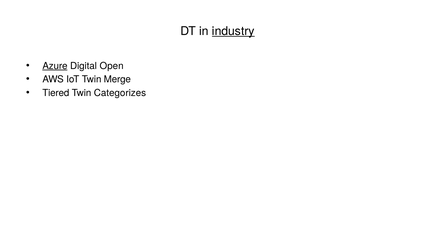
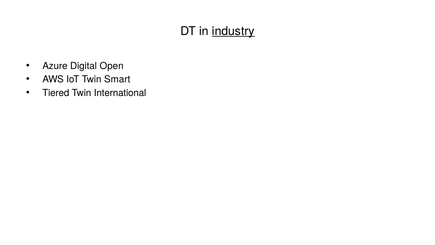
Azure underline: present -> none (55, 66)
Merge: Merge -> Smart (117, 79)
Categorizes: Categorizes -> International (120, 93)
